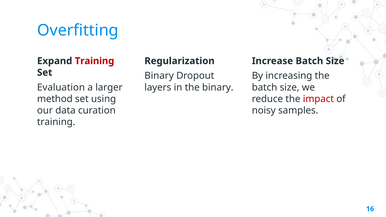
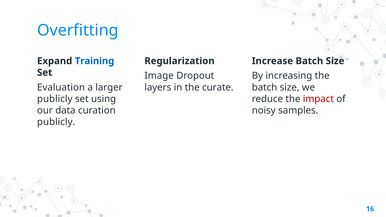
Training colour: red -> blue (94, 61)
Binary: Binary -> Image (159, 76)
the binary: binary -> curate (218, 87)
method: method -> publicly (55, 99)
training: training -> publicly (56, 122)
